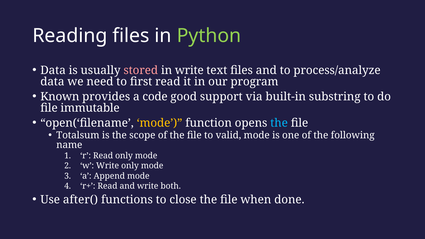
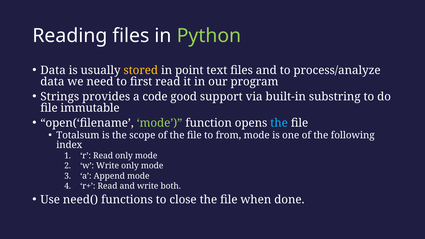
stored colour: pink -> yellow (141, 70)
in write: write -> point (189, 70)
Known: Known -> Strings (60, 97)
mode colour: yellow -> light green (160, 123)
valid: valid -> from (228, 135)
name: name -> index (69, 145)
after(: after( -> need( (80, 200)
